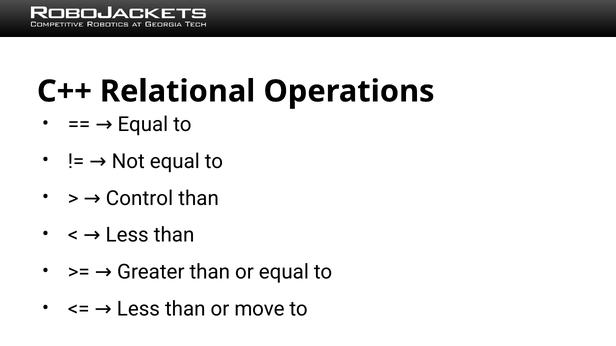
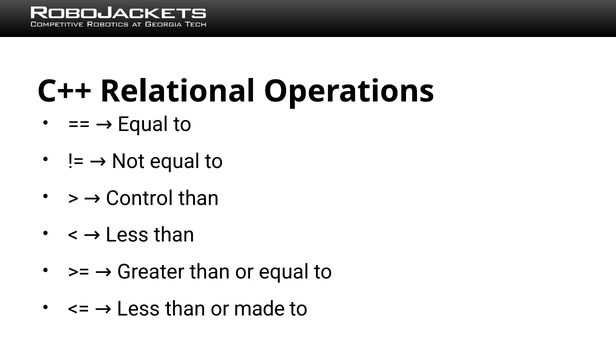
move: move -> made (259, 309)
